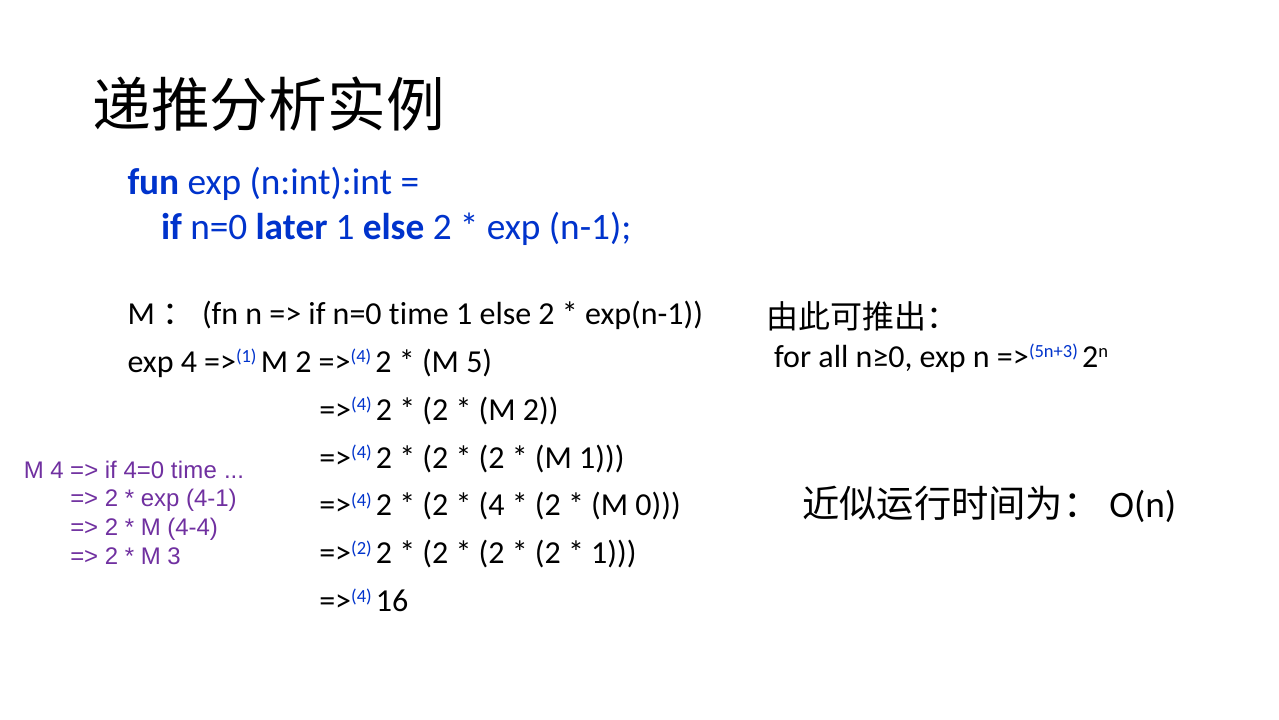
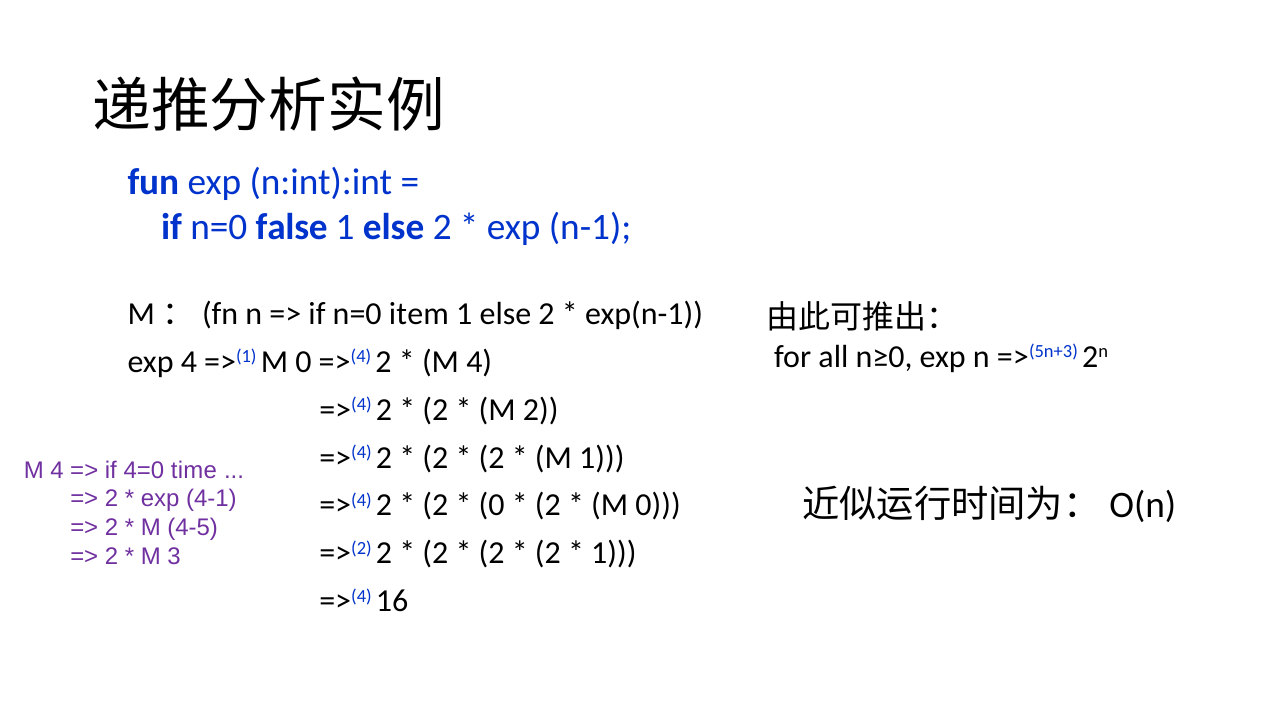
later: later -> false (292, 227)
n=0 time: time -> item (419, 314)
=>(1 M 2: 2 -> 0 (303, 361)
5: 5 -> 4 (479, 361)
4: 4 -> 0 (492, 505)
4-4: 4-4 -> 4-5 (193, 527)
